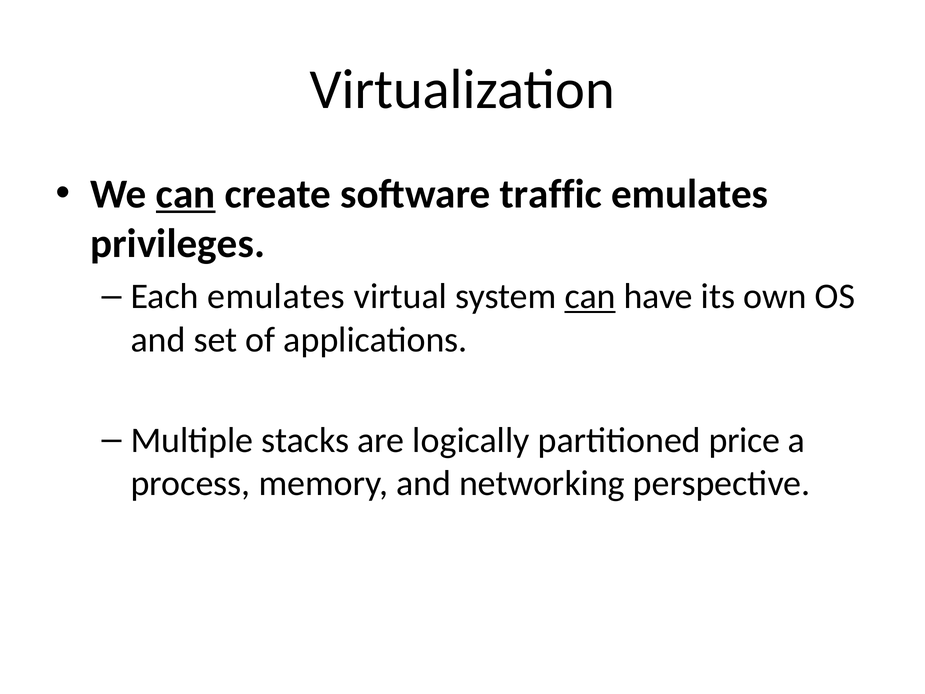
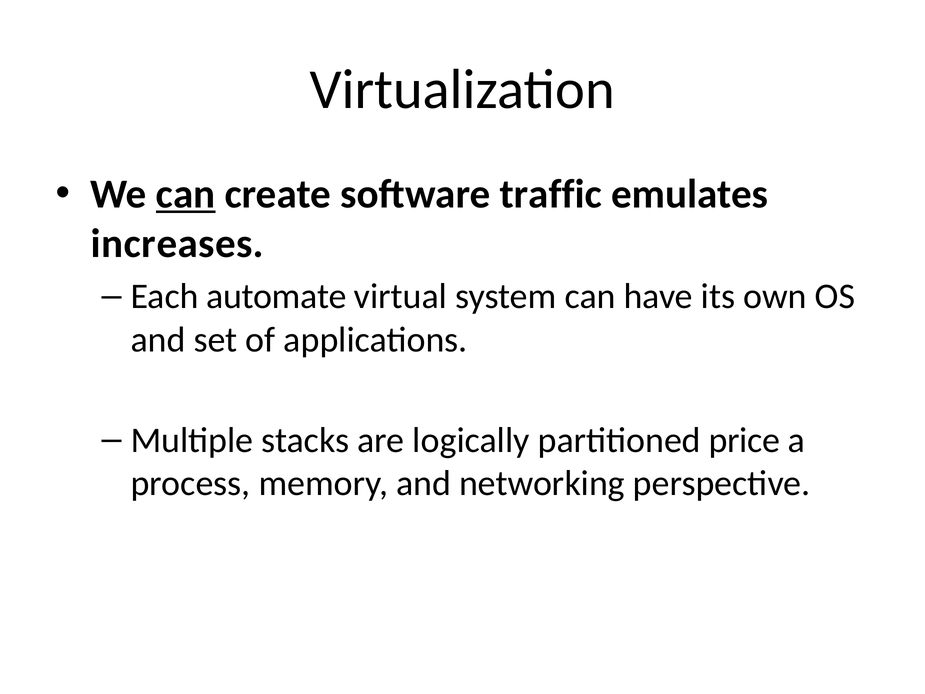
privileges: privileges -> increases (177, 243)
Each emulates: emulates -> automate (276, 297)
can underline: present -> none (590, 297)
